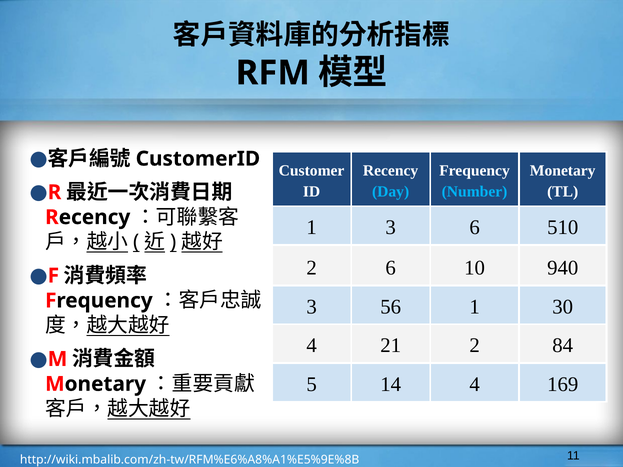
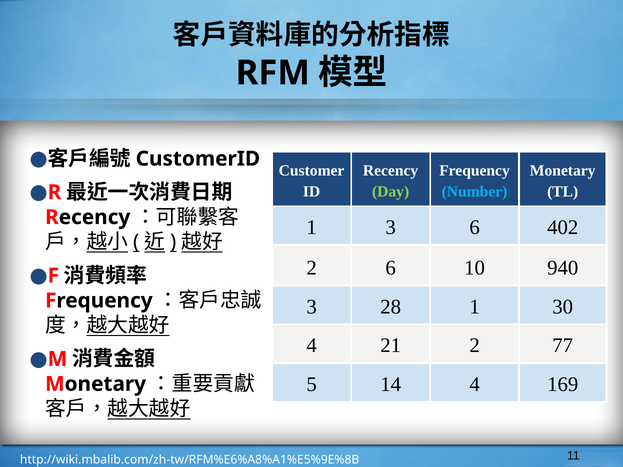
Day colour: light blue -> light green (391, 192)
510: 510 -> 402 (563, 228)
56: 56 -> 28 (391, 307)
84: 84 -> 77 (563, 346)
